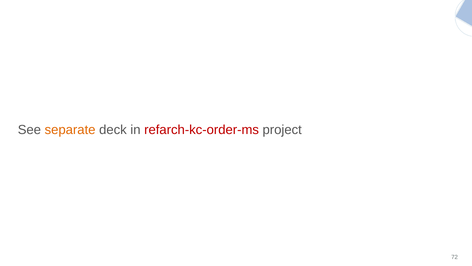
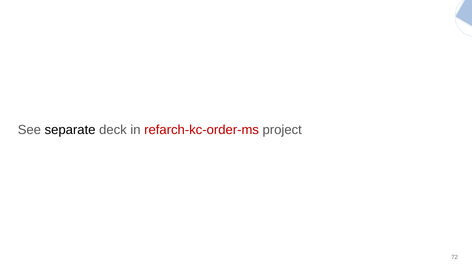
separate colour: orange -> black (70, 129)
